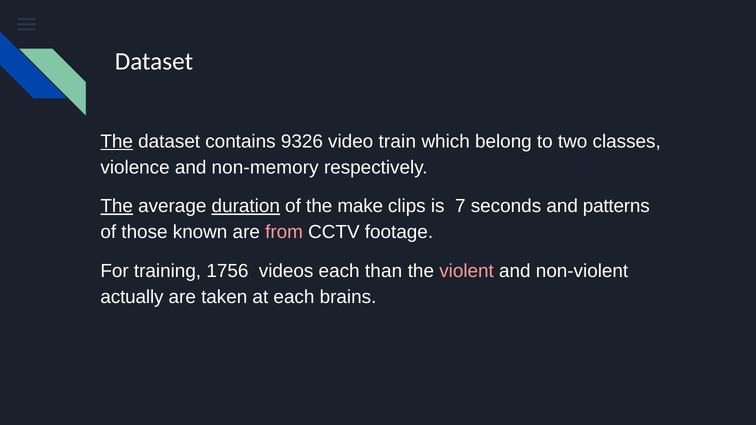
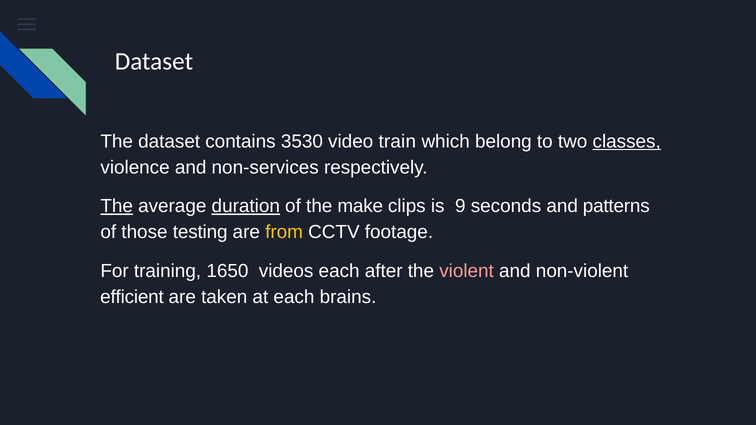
The underline: present -> none (117, 142)
9326: 9326 -> 3530 (302, 142)
classes underline: none -> present (627, 142)
non-memory: non-memory -> non-services (265, 168)
7: 7 -> 9 (460, 206)
known: known -> testing (200, 232)
from colour: pink -> yellow (284, 232)
1756: 1756 -> 1650 (227, 271)
than: than -> after (384, 271)
actually: actually -> efficient (132, 297)
